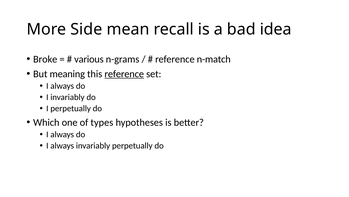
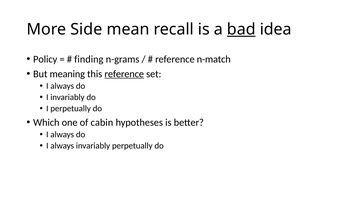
bad underline: none -> present (241, 29)
Broke: Broke -> Policy (45, 59)
various: various -> finding (89, 59)
types: types -> cabin (102, 122)
